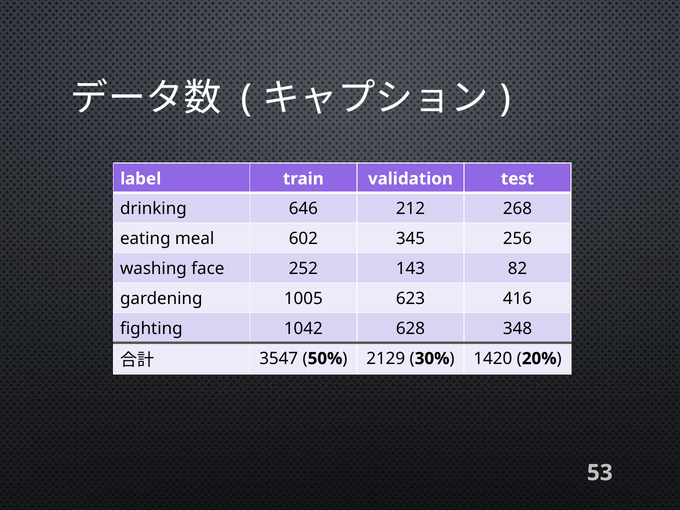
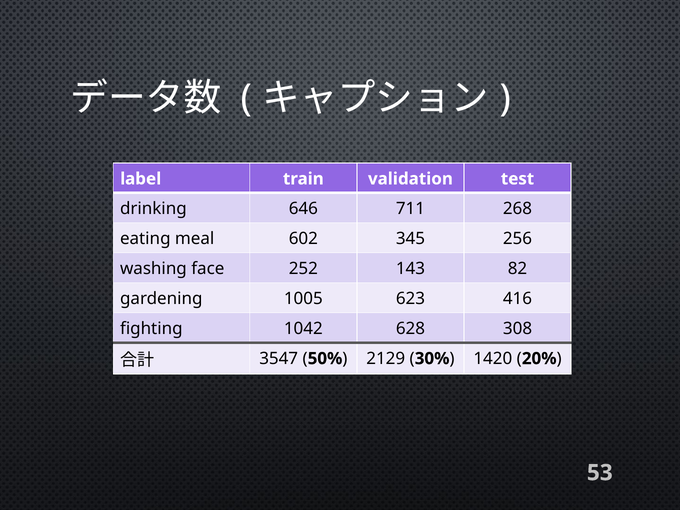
212: 212 -> 711 (410, 209)
348: 348 -> 308 (518, 329)
